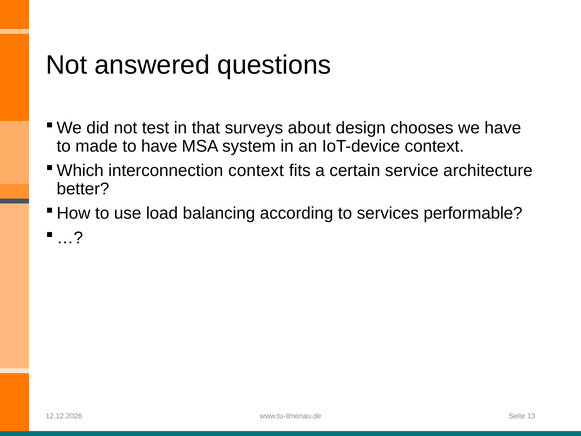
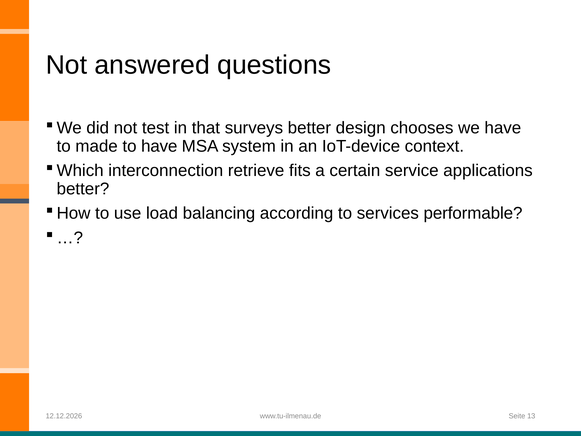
surveys about: about -> better (309, 128)
interconnection context: context -> retrieve (256, 171)
architecture: architecture -> applications (488, 171)
